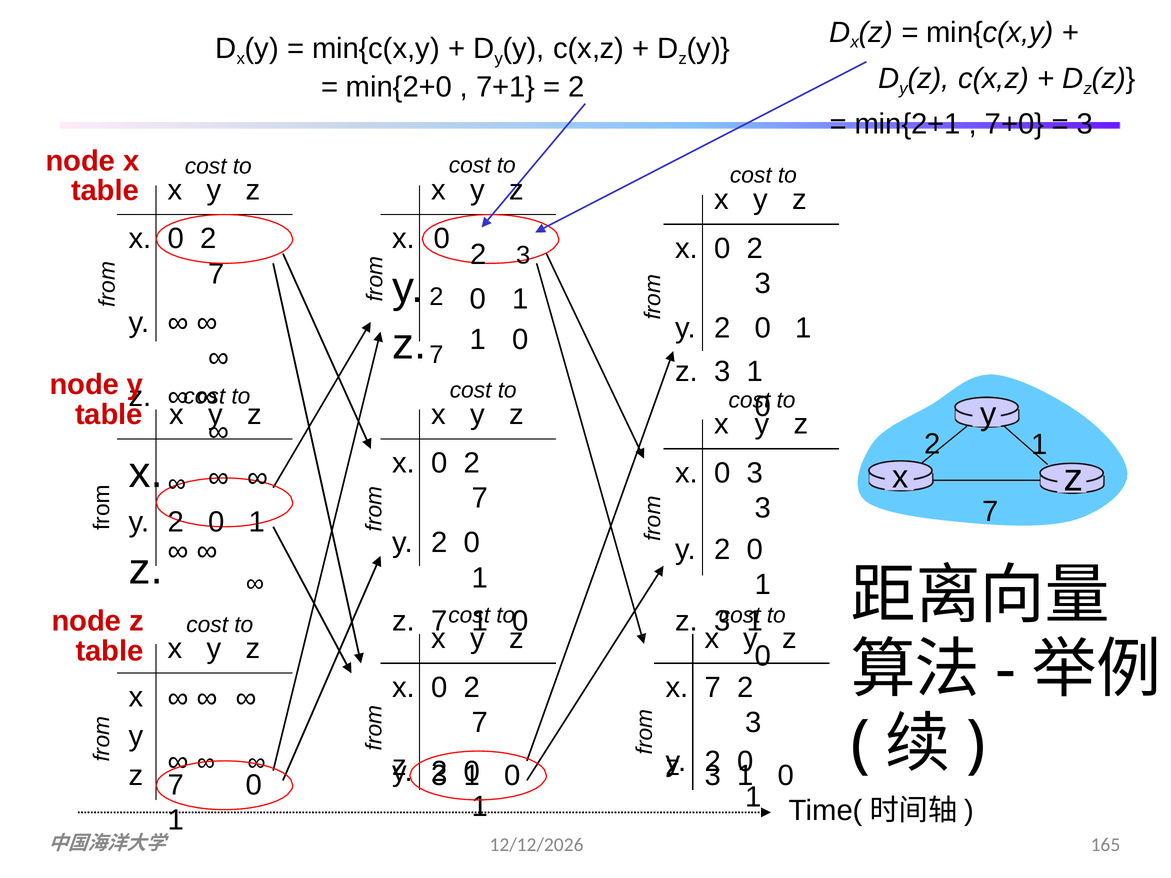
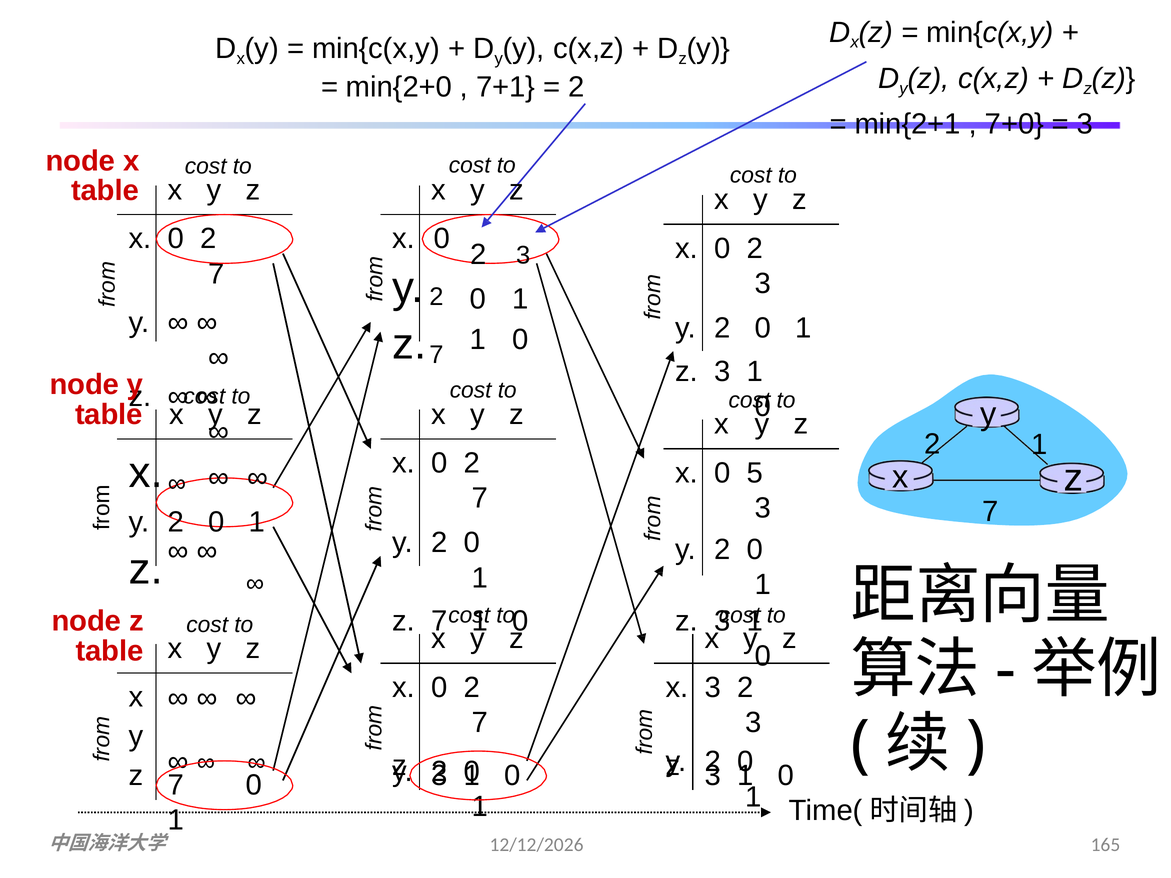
x 0 3: 3 -> 5 (755, 473)
7: 7 -> 3 (713, 688)
